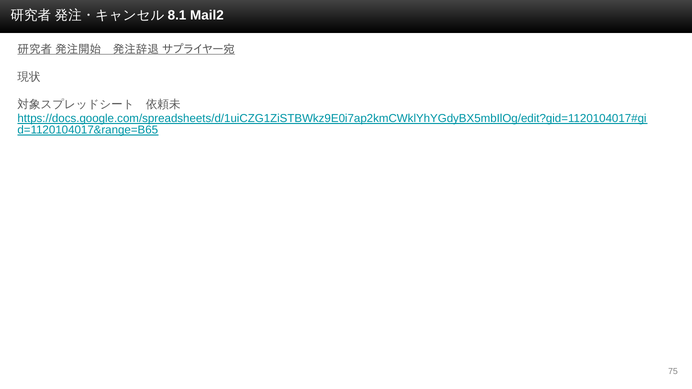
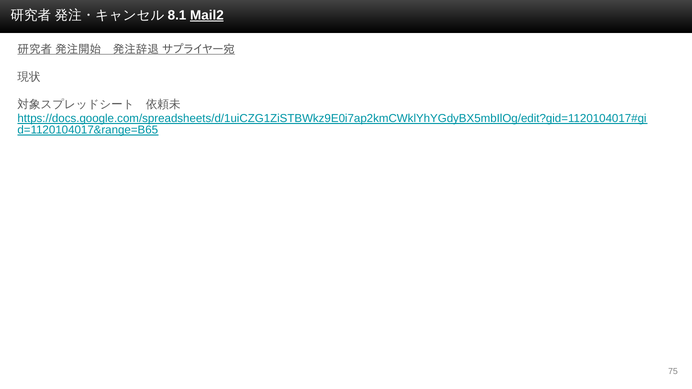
Mail2 underline: none -> present (207, 15)
